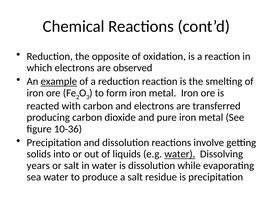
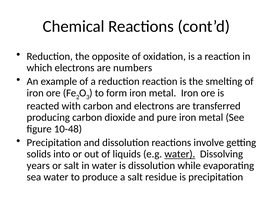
observed: observed -> numbers (133, 68)
example underline: present -> none (59, 81)
10-36: 10-36 -> 10-48 (68, 129)
